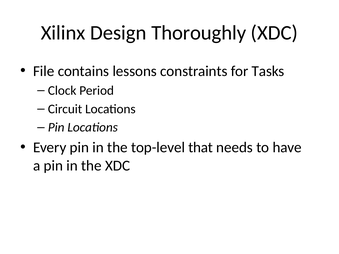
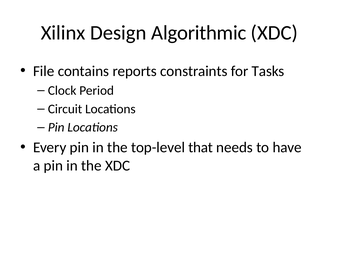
Thoroughly: Thoroughly -> Algorithmic (199, 33)
lessons: lessons -> reports (135, 71)
